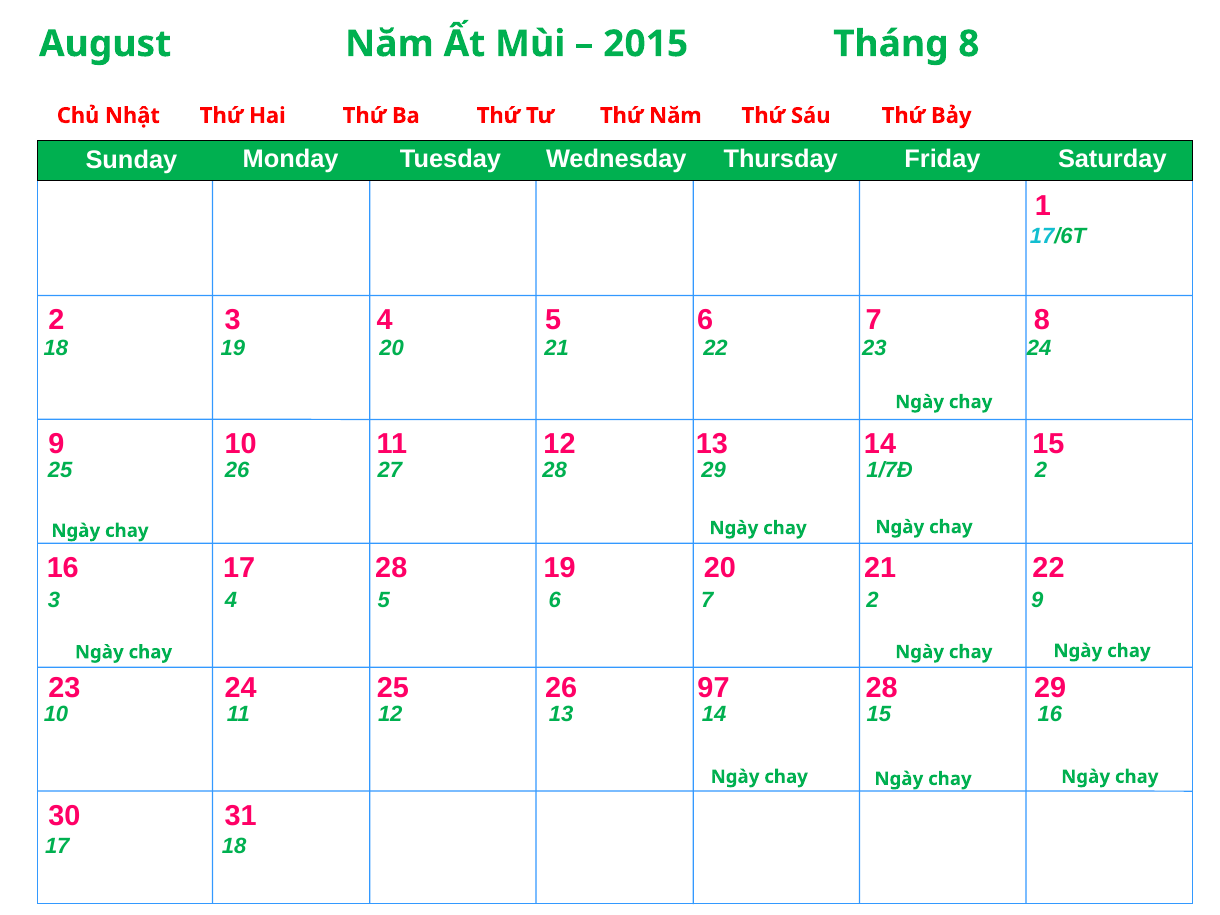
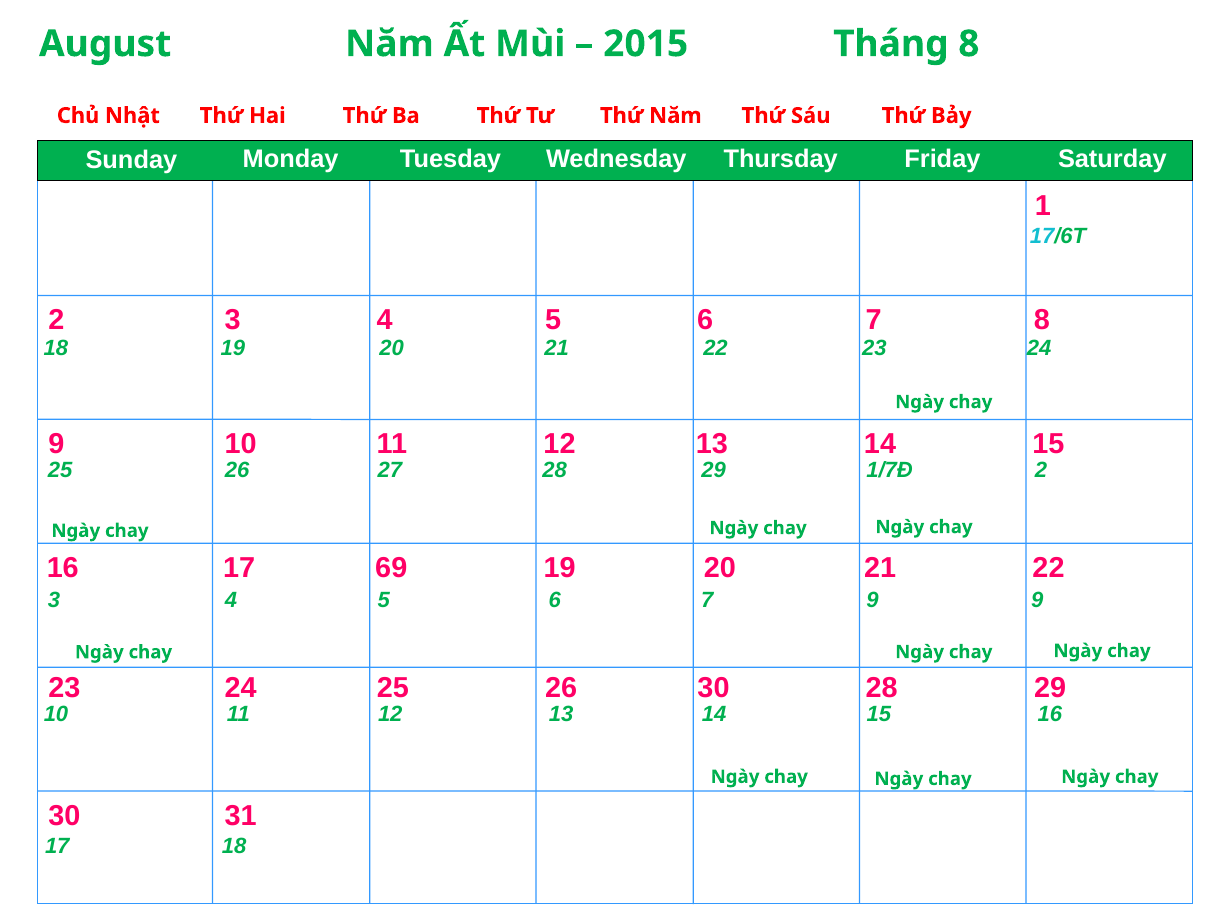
17 28: 28 -> 69 (391, 568)
7 2: 2 -> 9 (872, 600)
26 97: 97 -> 30 (714, 688)
